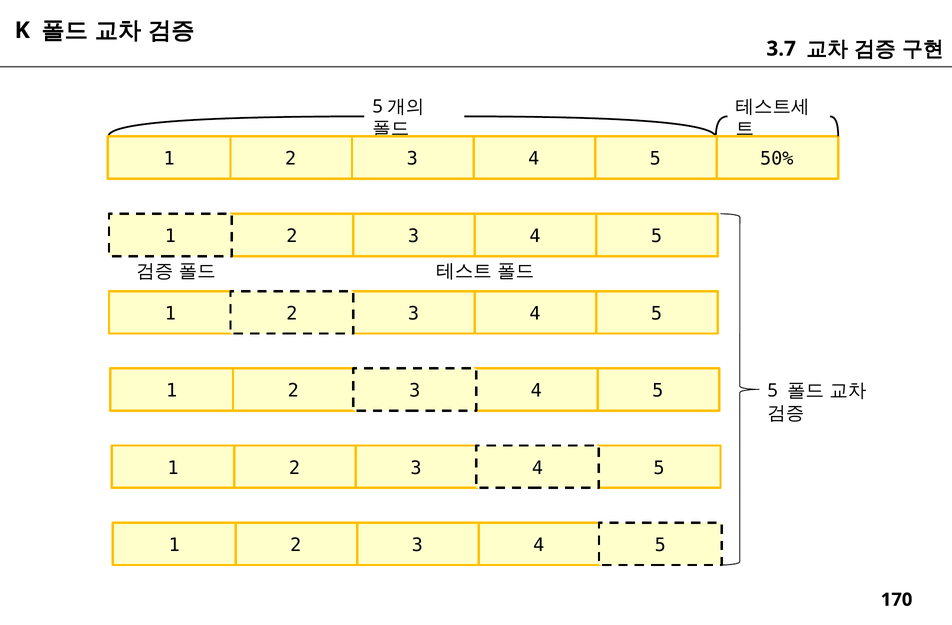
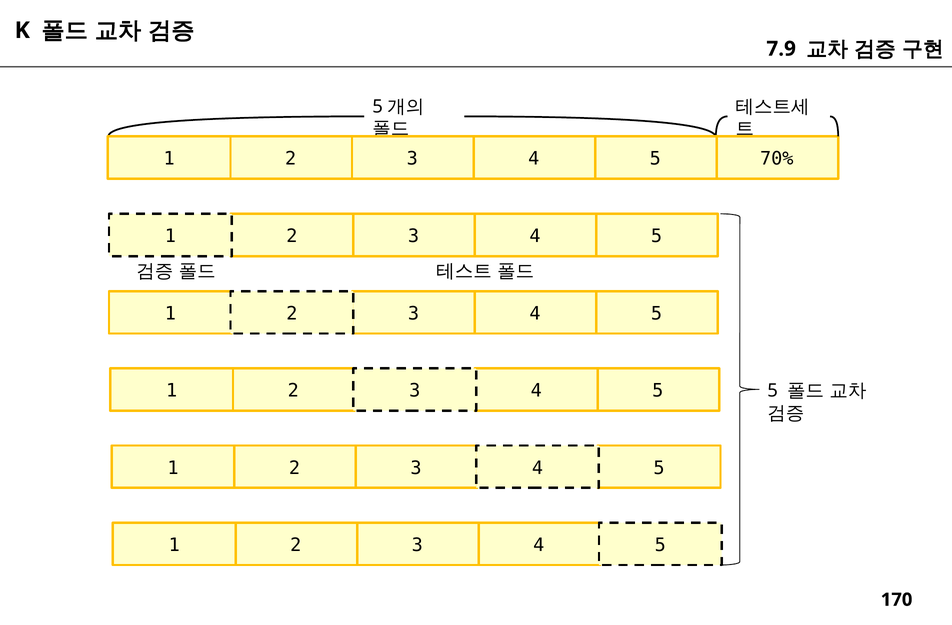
3.7: 3.7 -> 7.9 (781, 49)
50%: 50% -> 70% (777, 159)
